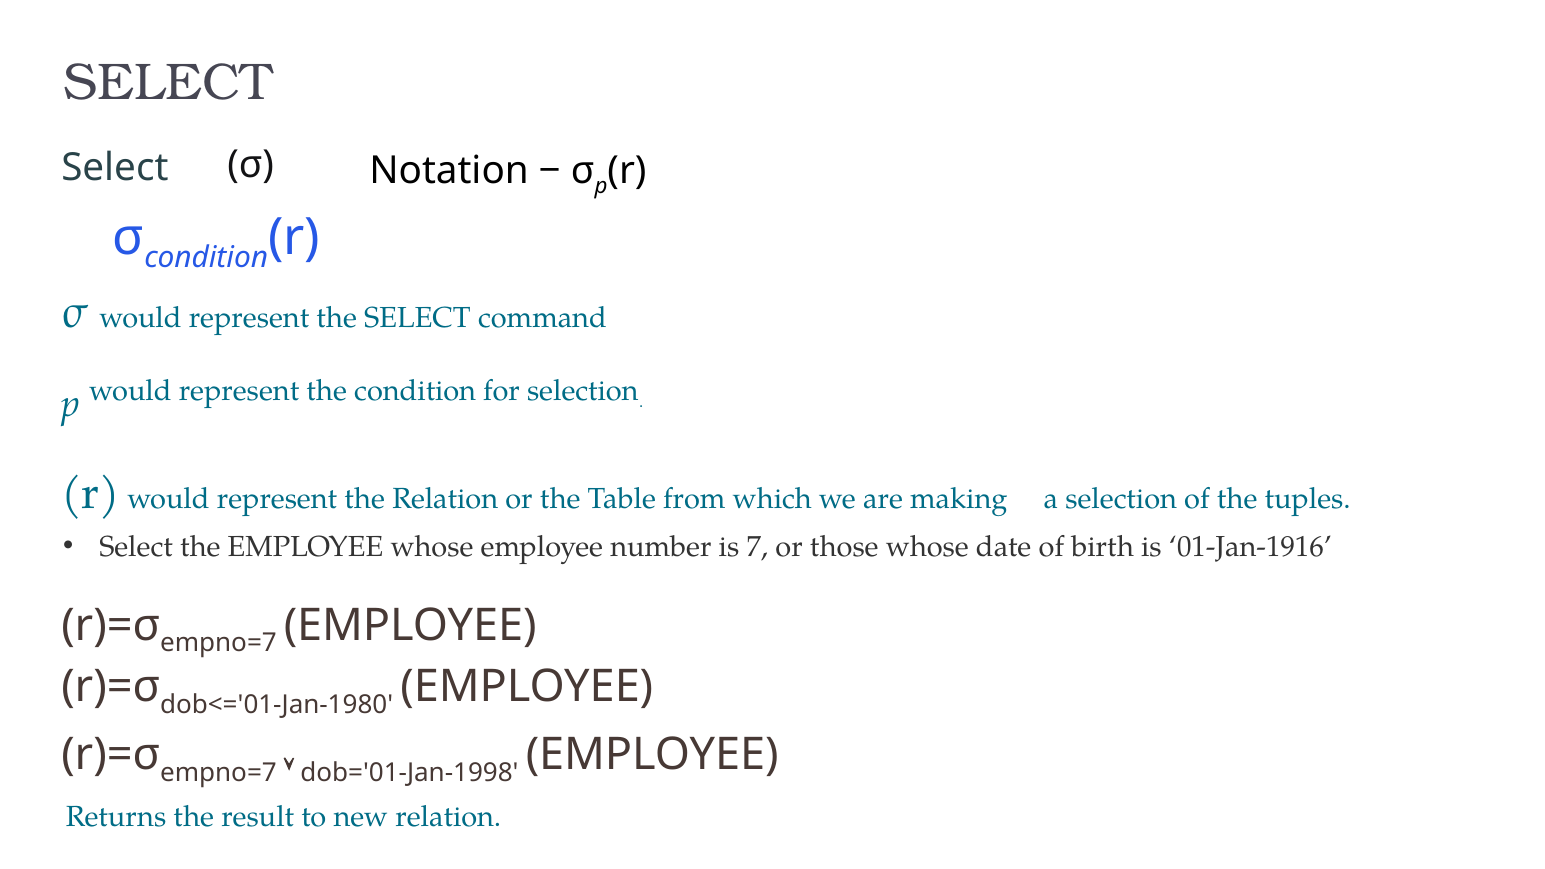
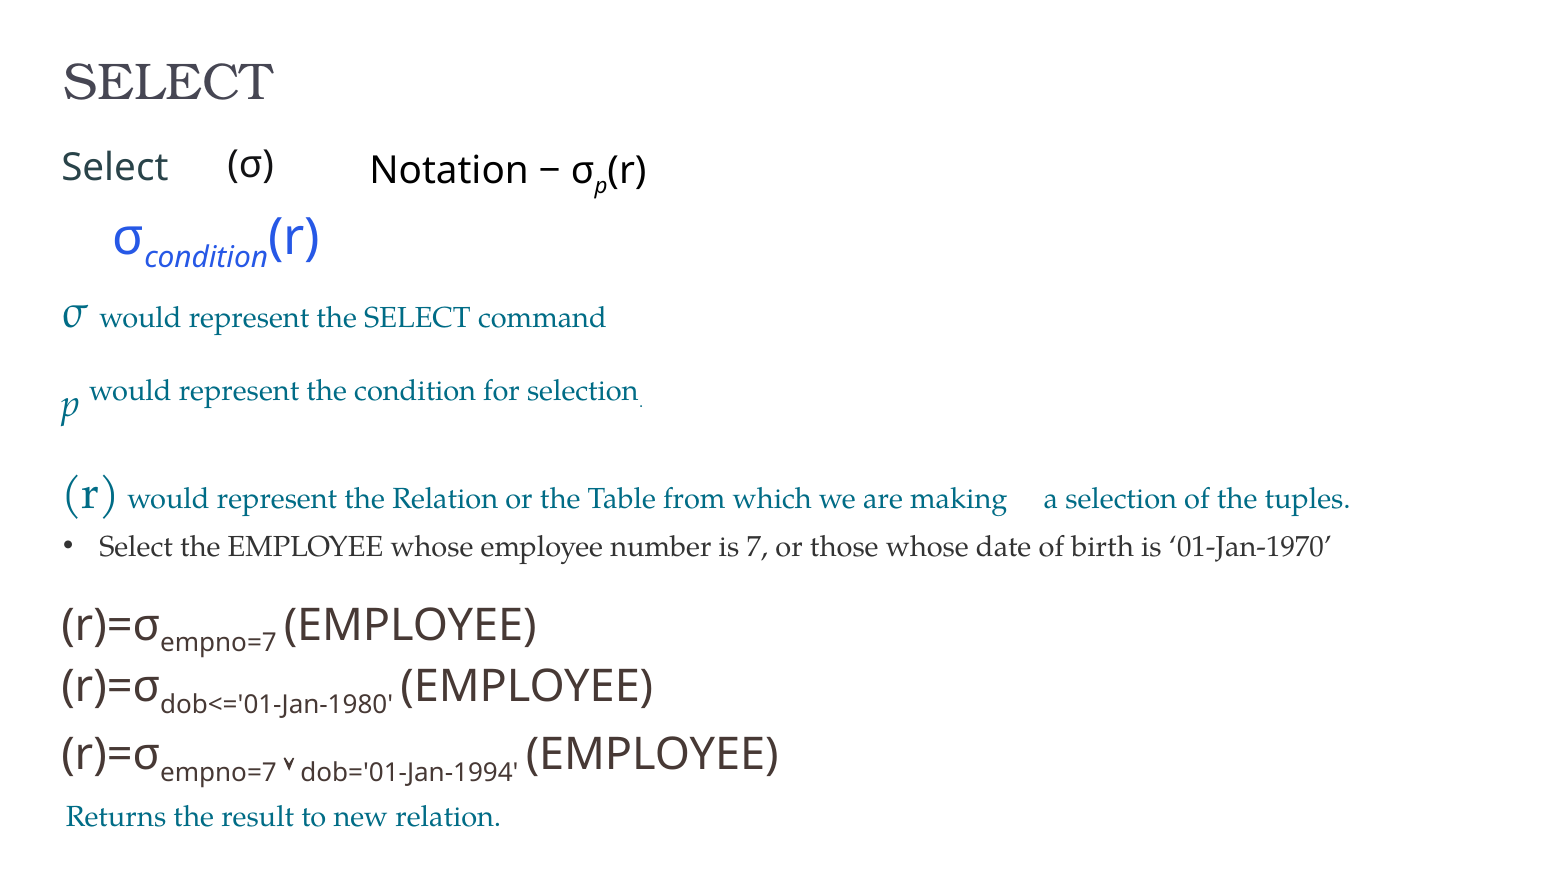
01-Jan-1916: 01-Jan-1916 -> 01-Jan-1970 (1250, 546)
dob='01-Jan-1998: dob='01-Jan-1998 -> dob='01-Jan-1994 (409, 773)
